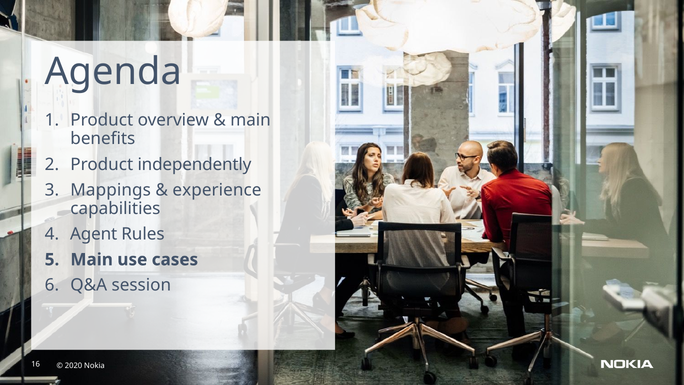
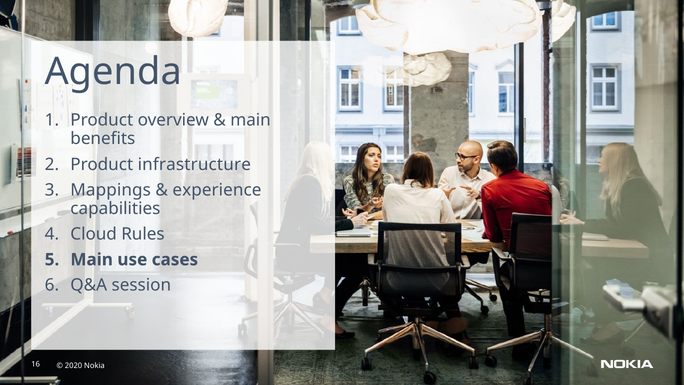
independently: independently -> infrastructure (194, 164)
Agent: Agent -> Cloud (94, 234)
